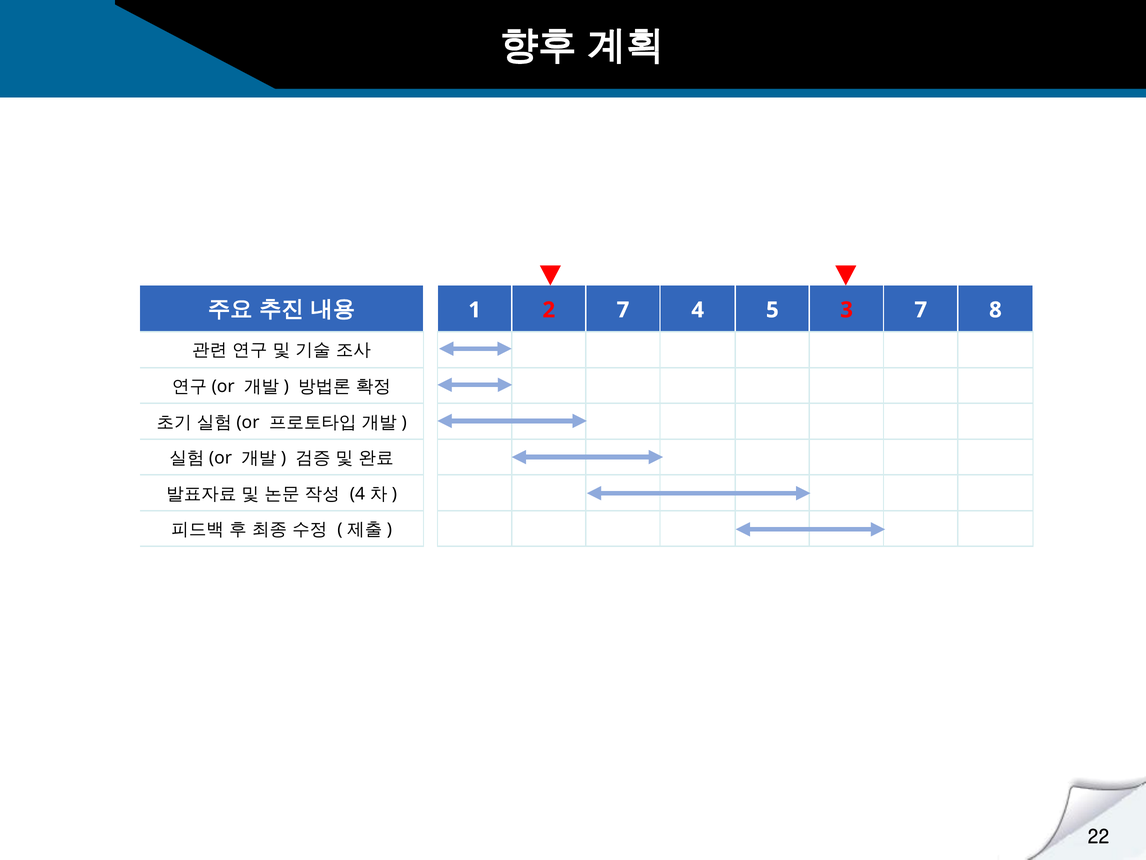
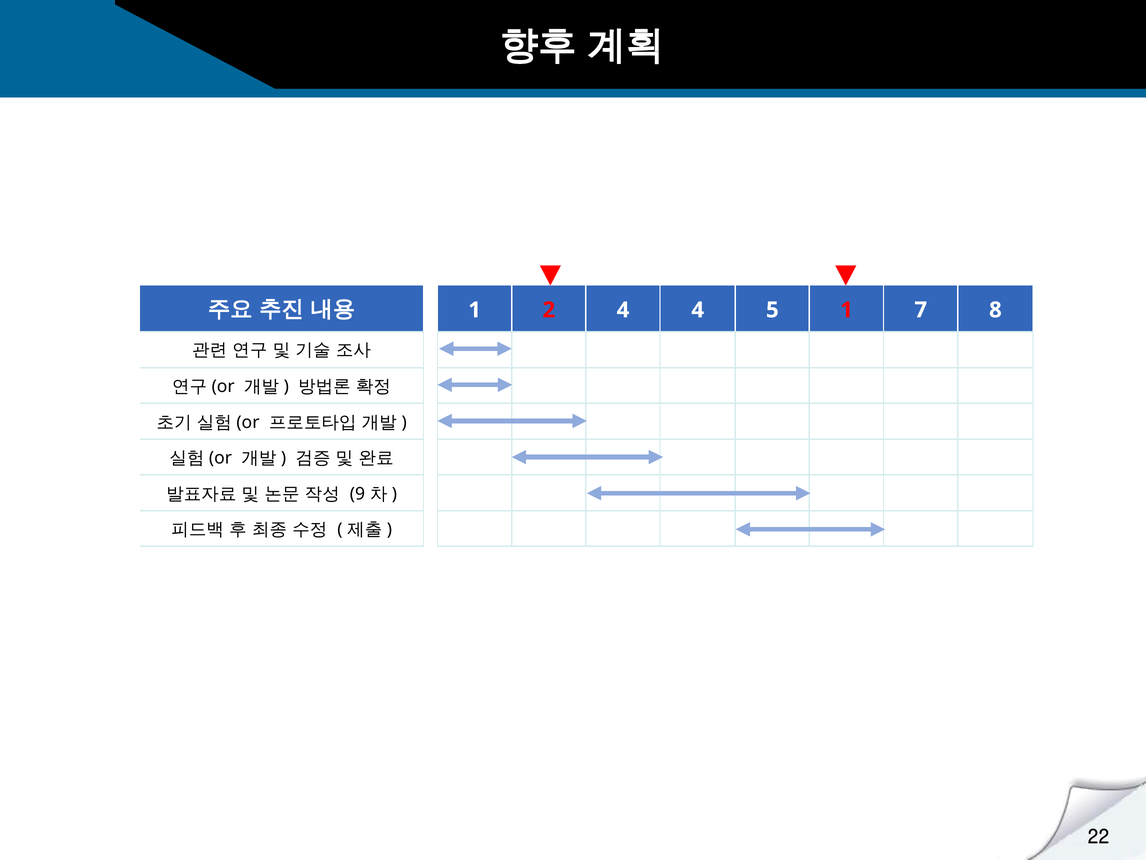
2 7: 7 -> 4 (623, 310)
5 3: 3 -> 1 (847, 310)
4: 4 -> 9 (357, 493)
